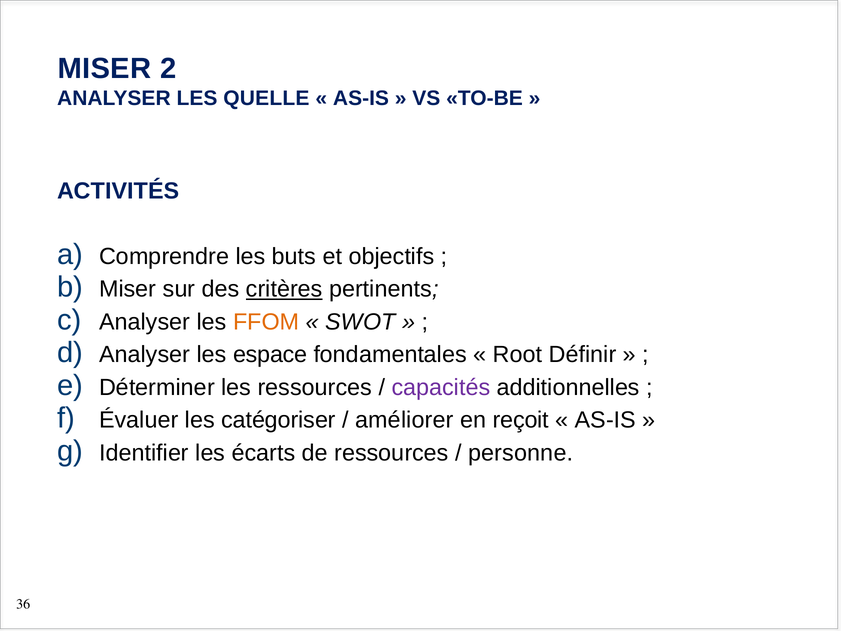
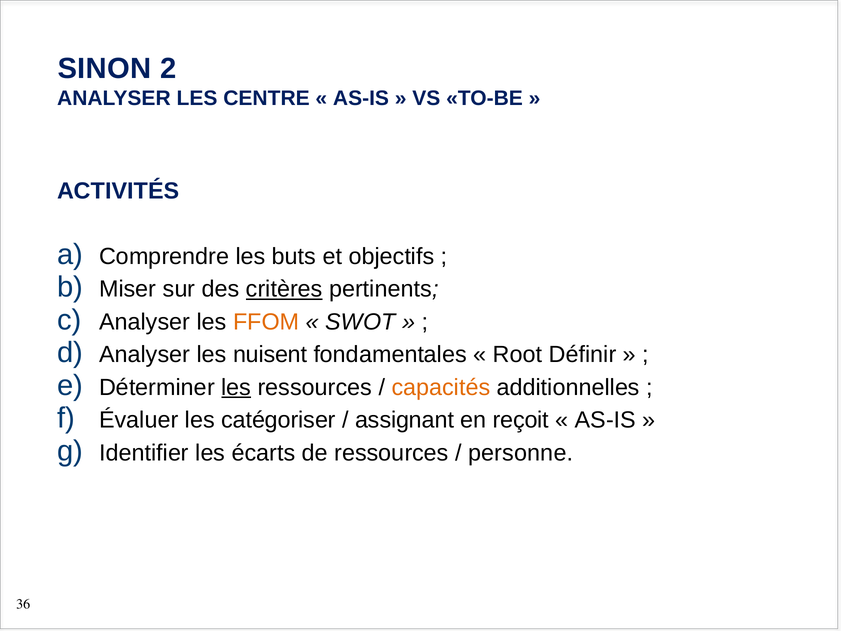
MISER: MISER -> SINON (104, 69)
QUELLE: QUELLE -> CENTRE (266, 98)
espace: espace -> nuisent (270, 354)
les underline: none -> present (236, 387)
capacités colour: purple -> orange (441, 387)
améliorer: améliorer -> assignant (405, 420)
